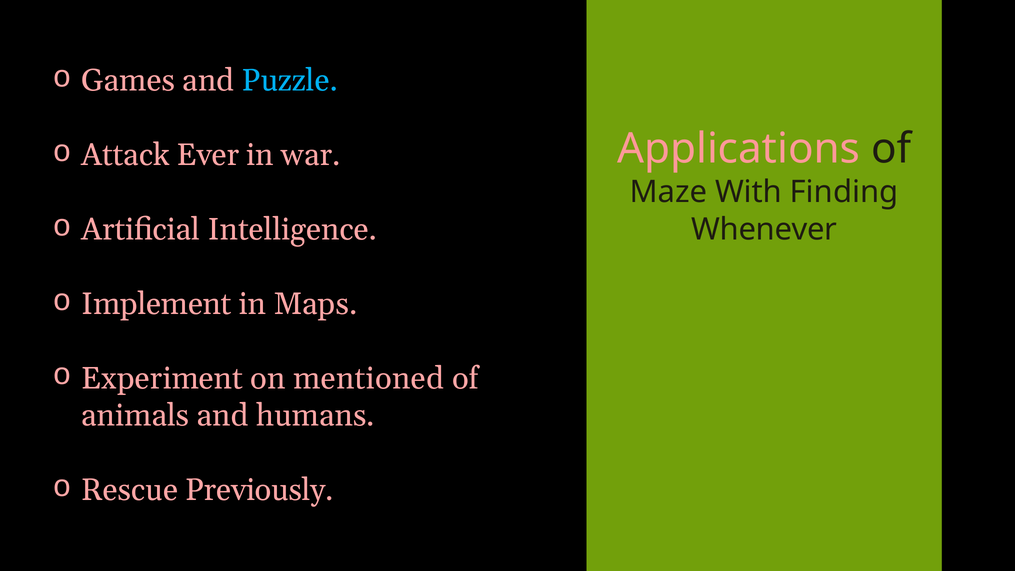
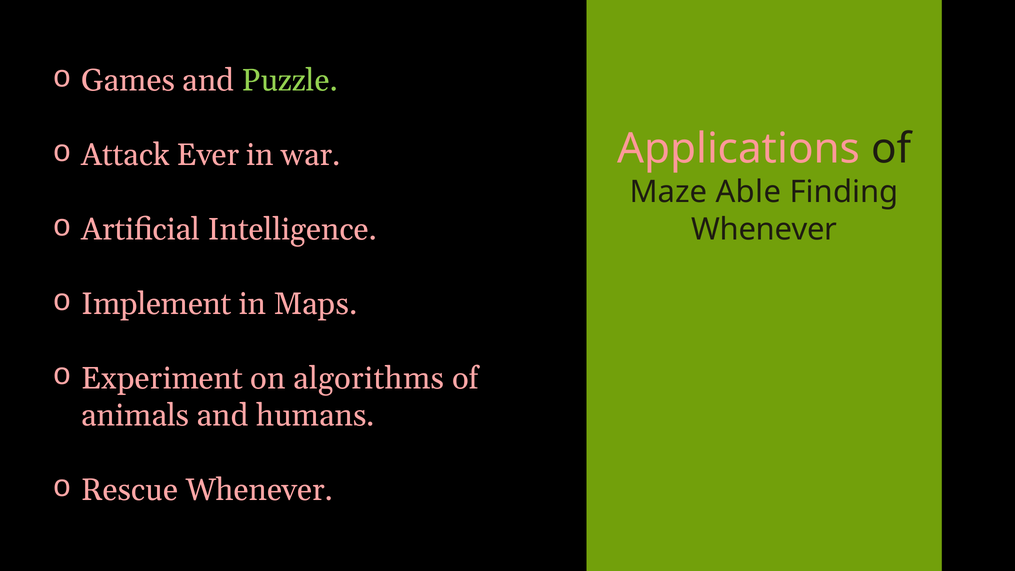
Puzzle colour: light blue -> light green (290, 81)
With: With -> Able (748, 192)
mentioned: mentioned -> algorithms (369, 378)
Rescue Previously: Previously -> Whenever (259, 490)
